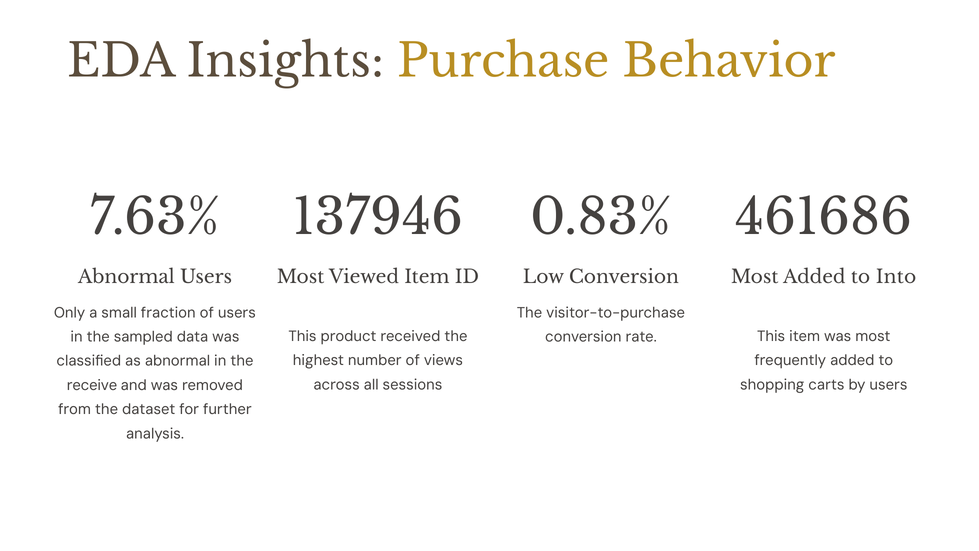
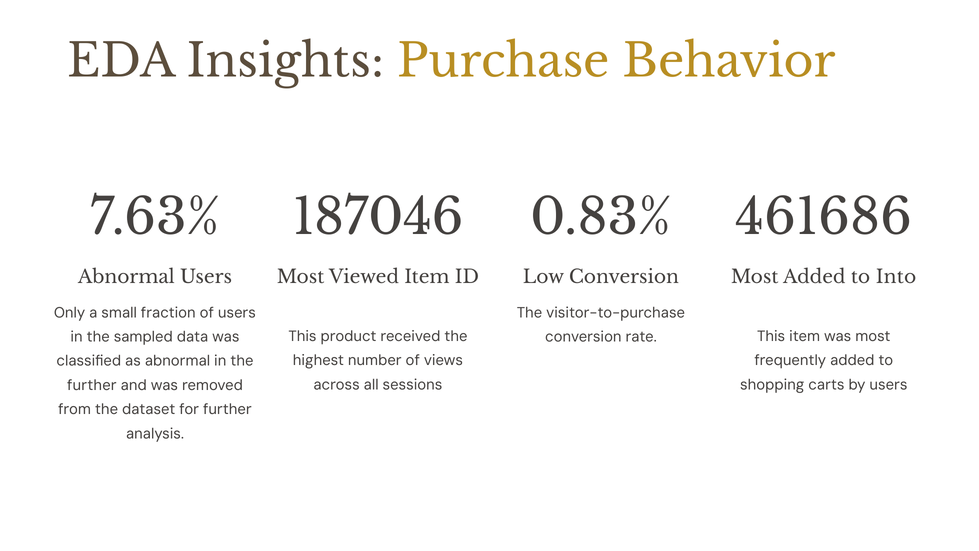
137946: 137946 -> 187046 (378, 218)
receive: receive -> further (92, 385)
